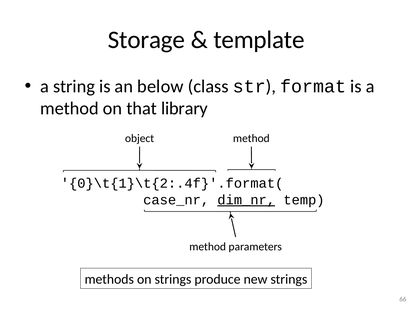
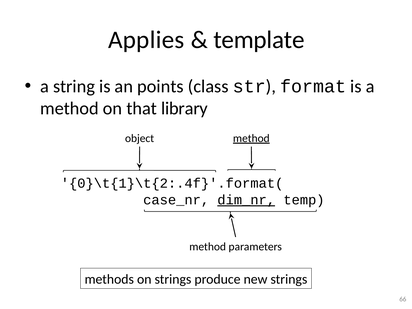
Storage: Storage -> Applies (146, 40)
below: below -> points (160, 86)
method underline: none -> present (251, 138)
